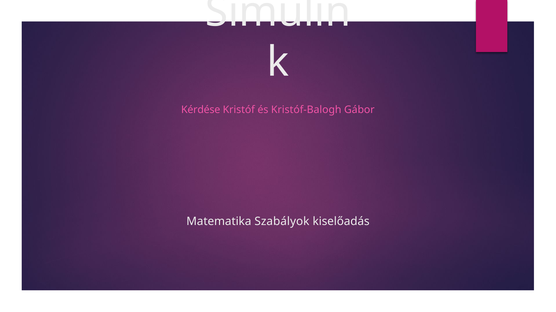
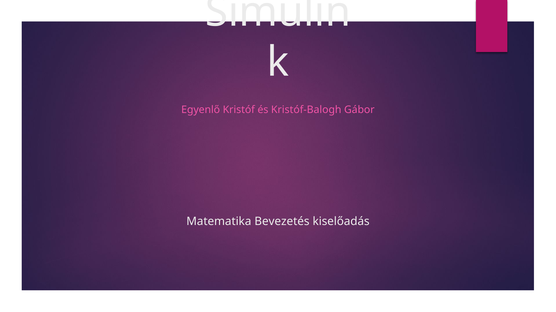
Kérdése: Kérdése -> Egyenlő (201, 110)
Szabályok: Szabályok -> Bevezetés (282, 222)
